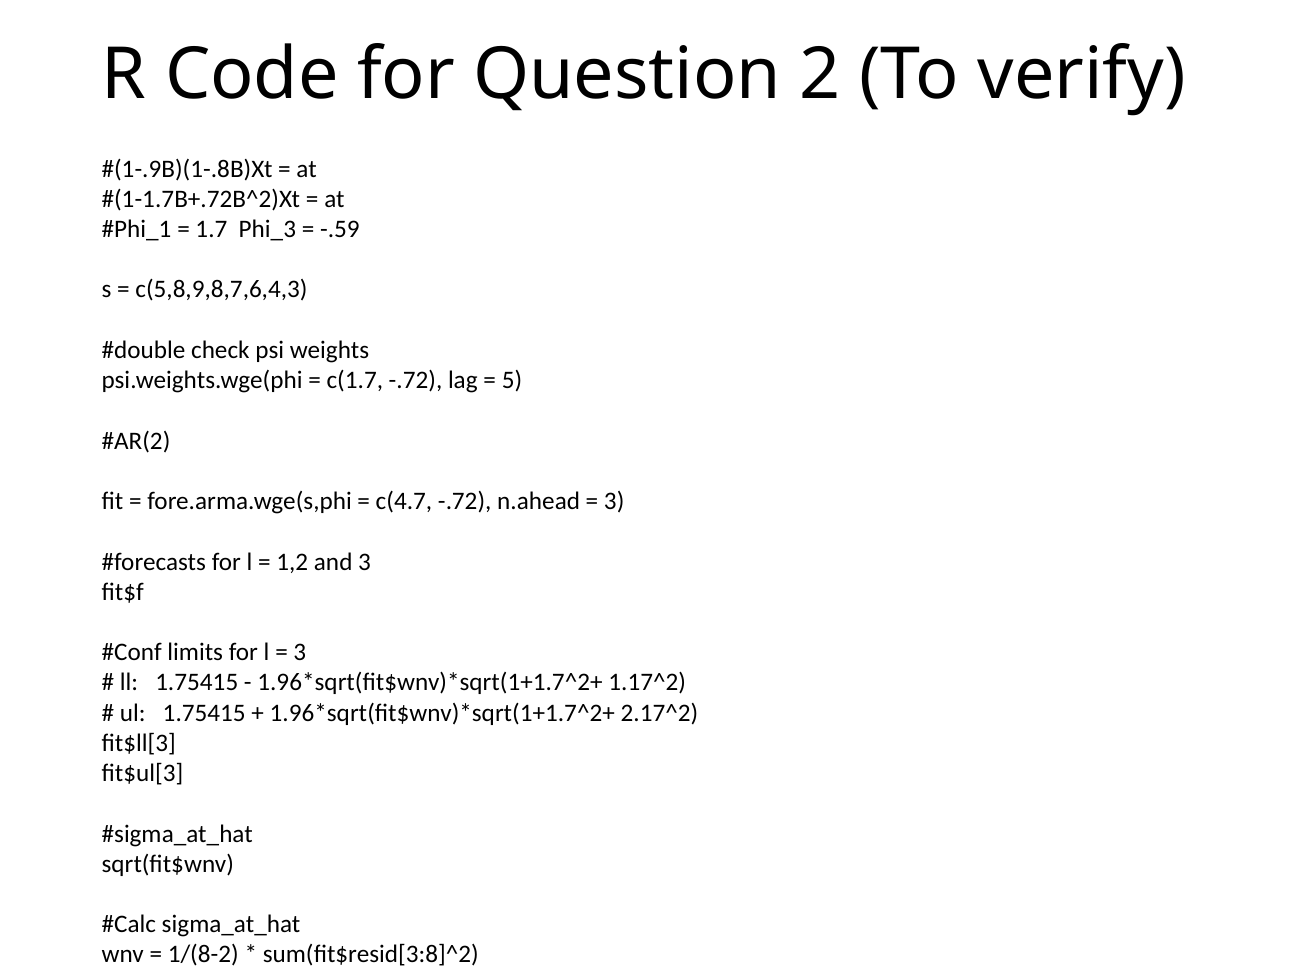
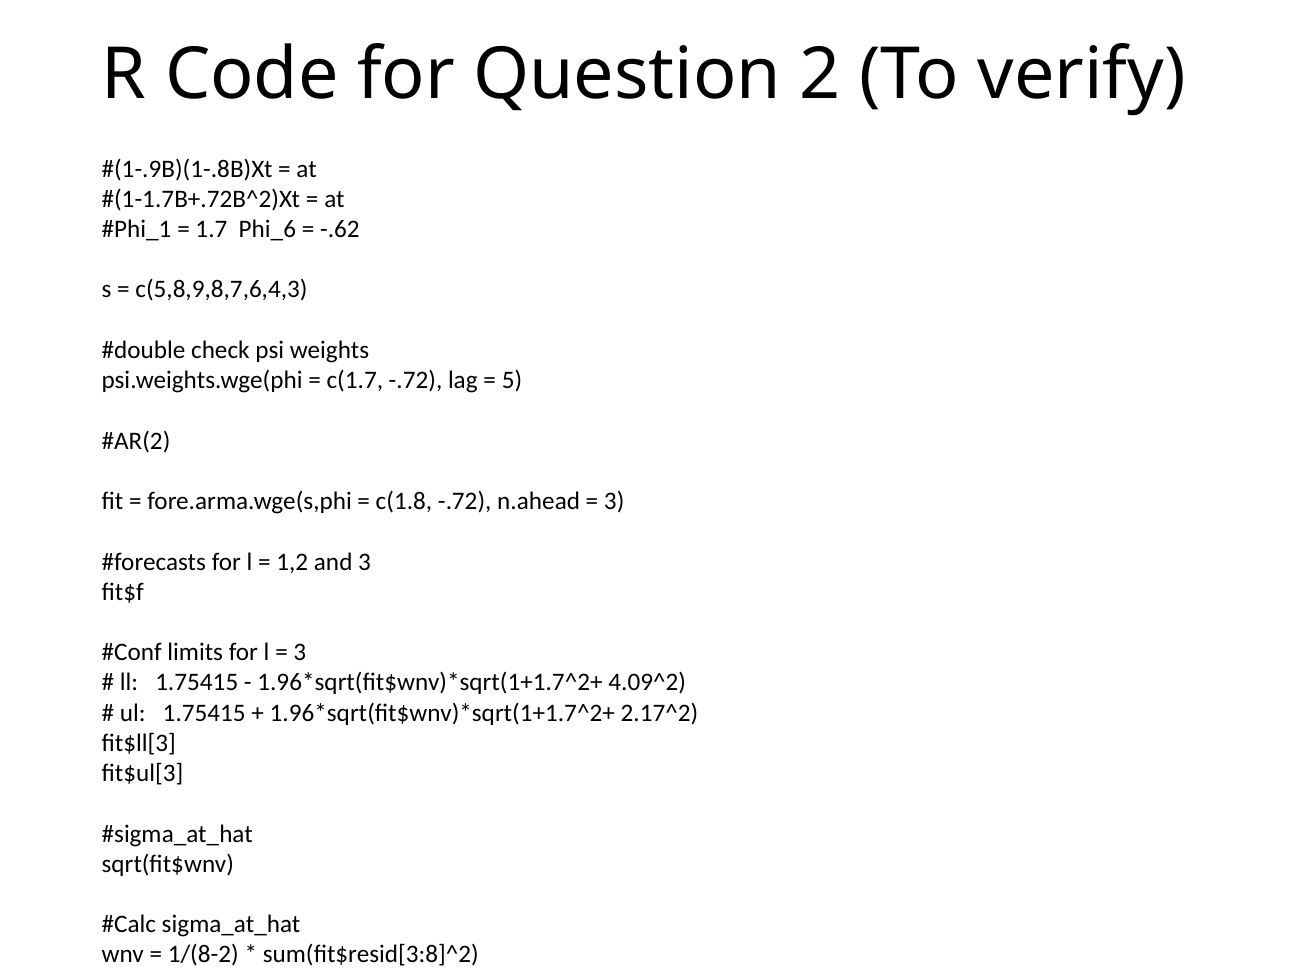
Phi_3: Phi_3 -> Phi_6 (267, 229)
-.59: -.59 -> -.62 (340, 229)
c(4.7: c(4.7 -> c(1.8 (404, 501)
1.17^2: 1.17^2 -> 4.09^2 (647, 682)
